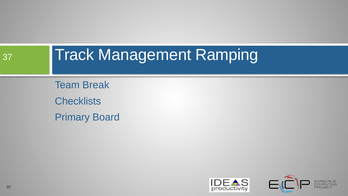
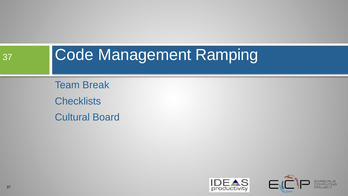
Track: Track -> Code (74, 55)
Primary: Primary -> Cultural (72, 117)
